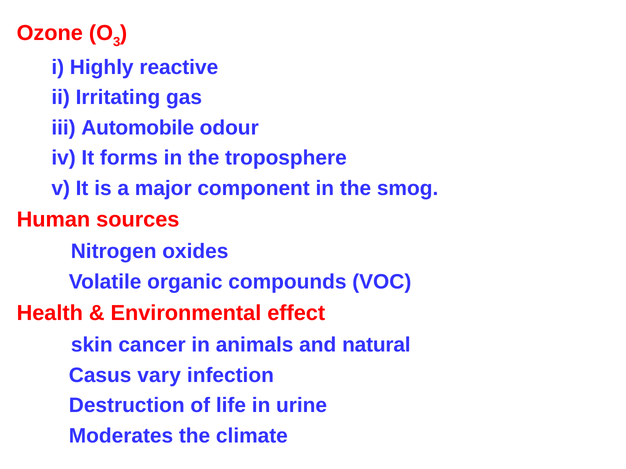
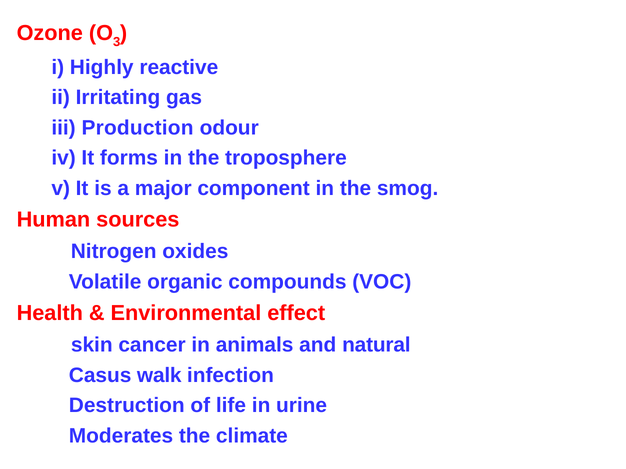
Automobile: Automobile -> Production (138, 128)
vary: vary -> walk (159, 376)
